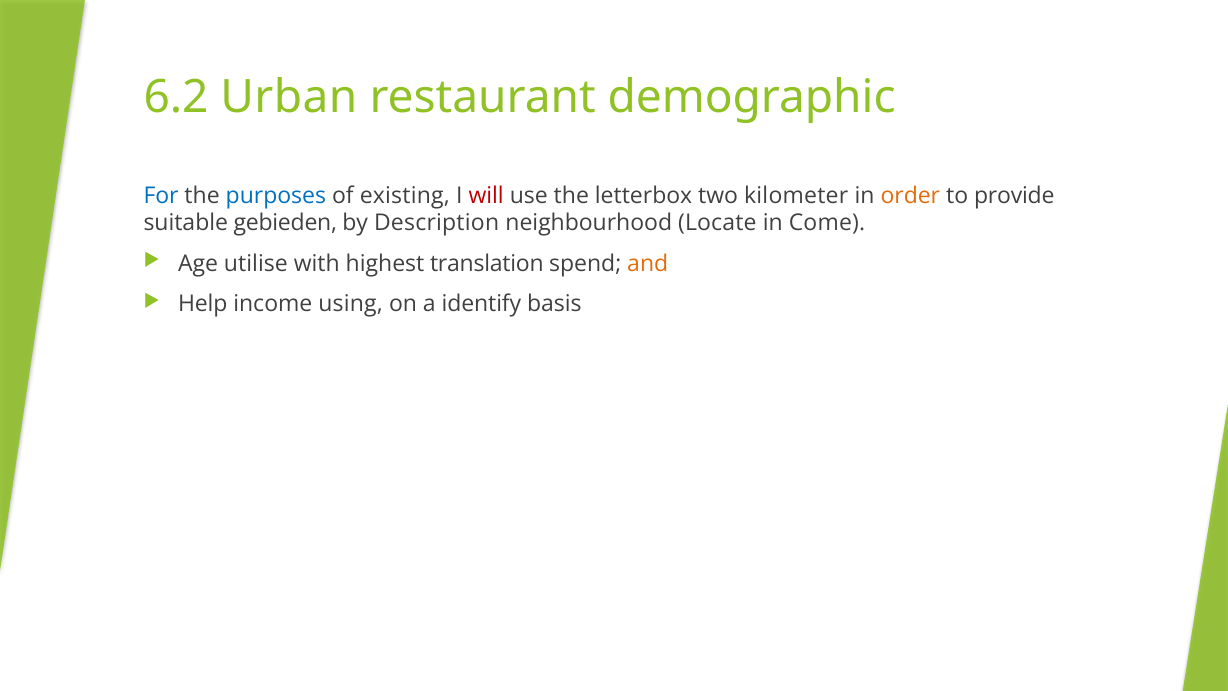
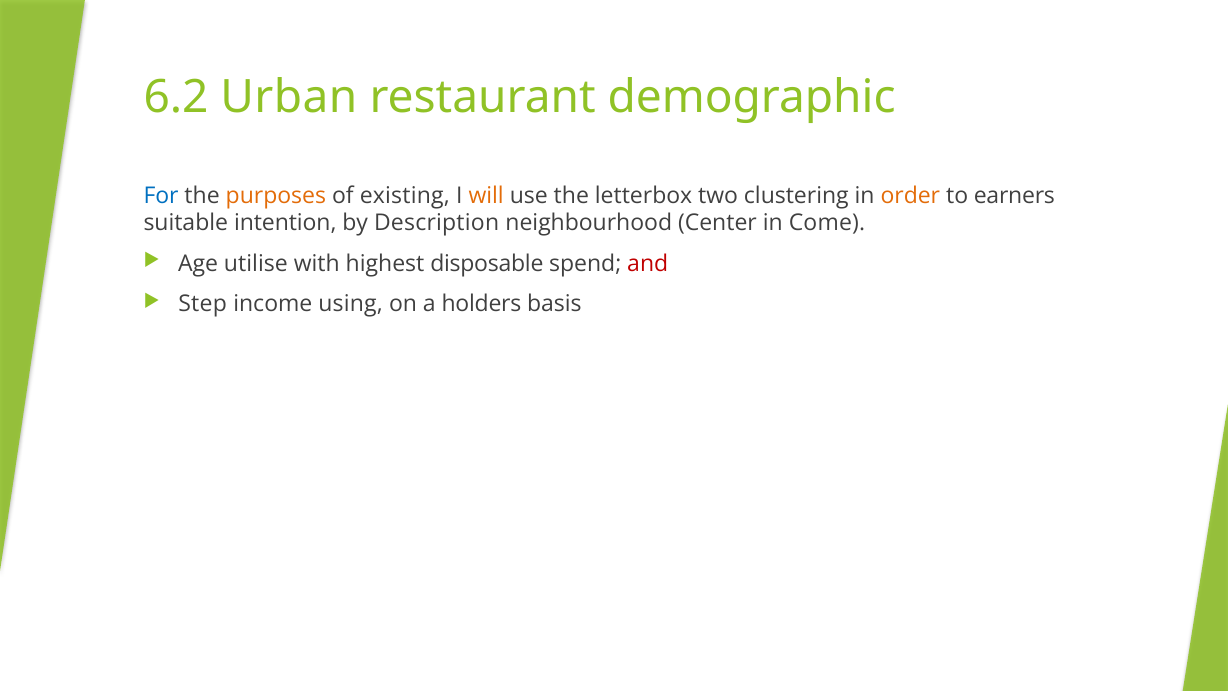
purposes colour: blue -> orange (276, 196)
will colour: red -> orange (486, 196)
kilometer: kilometer -> clustering (796, 196)
provide: provide -> earners (1014, 196)
gebieden: gebieden -> intention (285, 223)
Locate: Locate -> Center (717, 223)
translation: translation -> disposable (487, 264)
and colour: orange -> red (648, 264)
Help: Help -> Step (203, 304)
identify: identify -> holders (481, 304)
